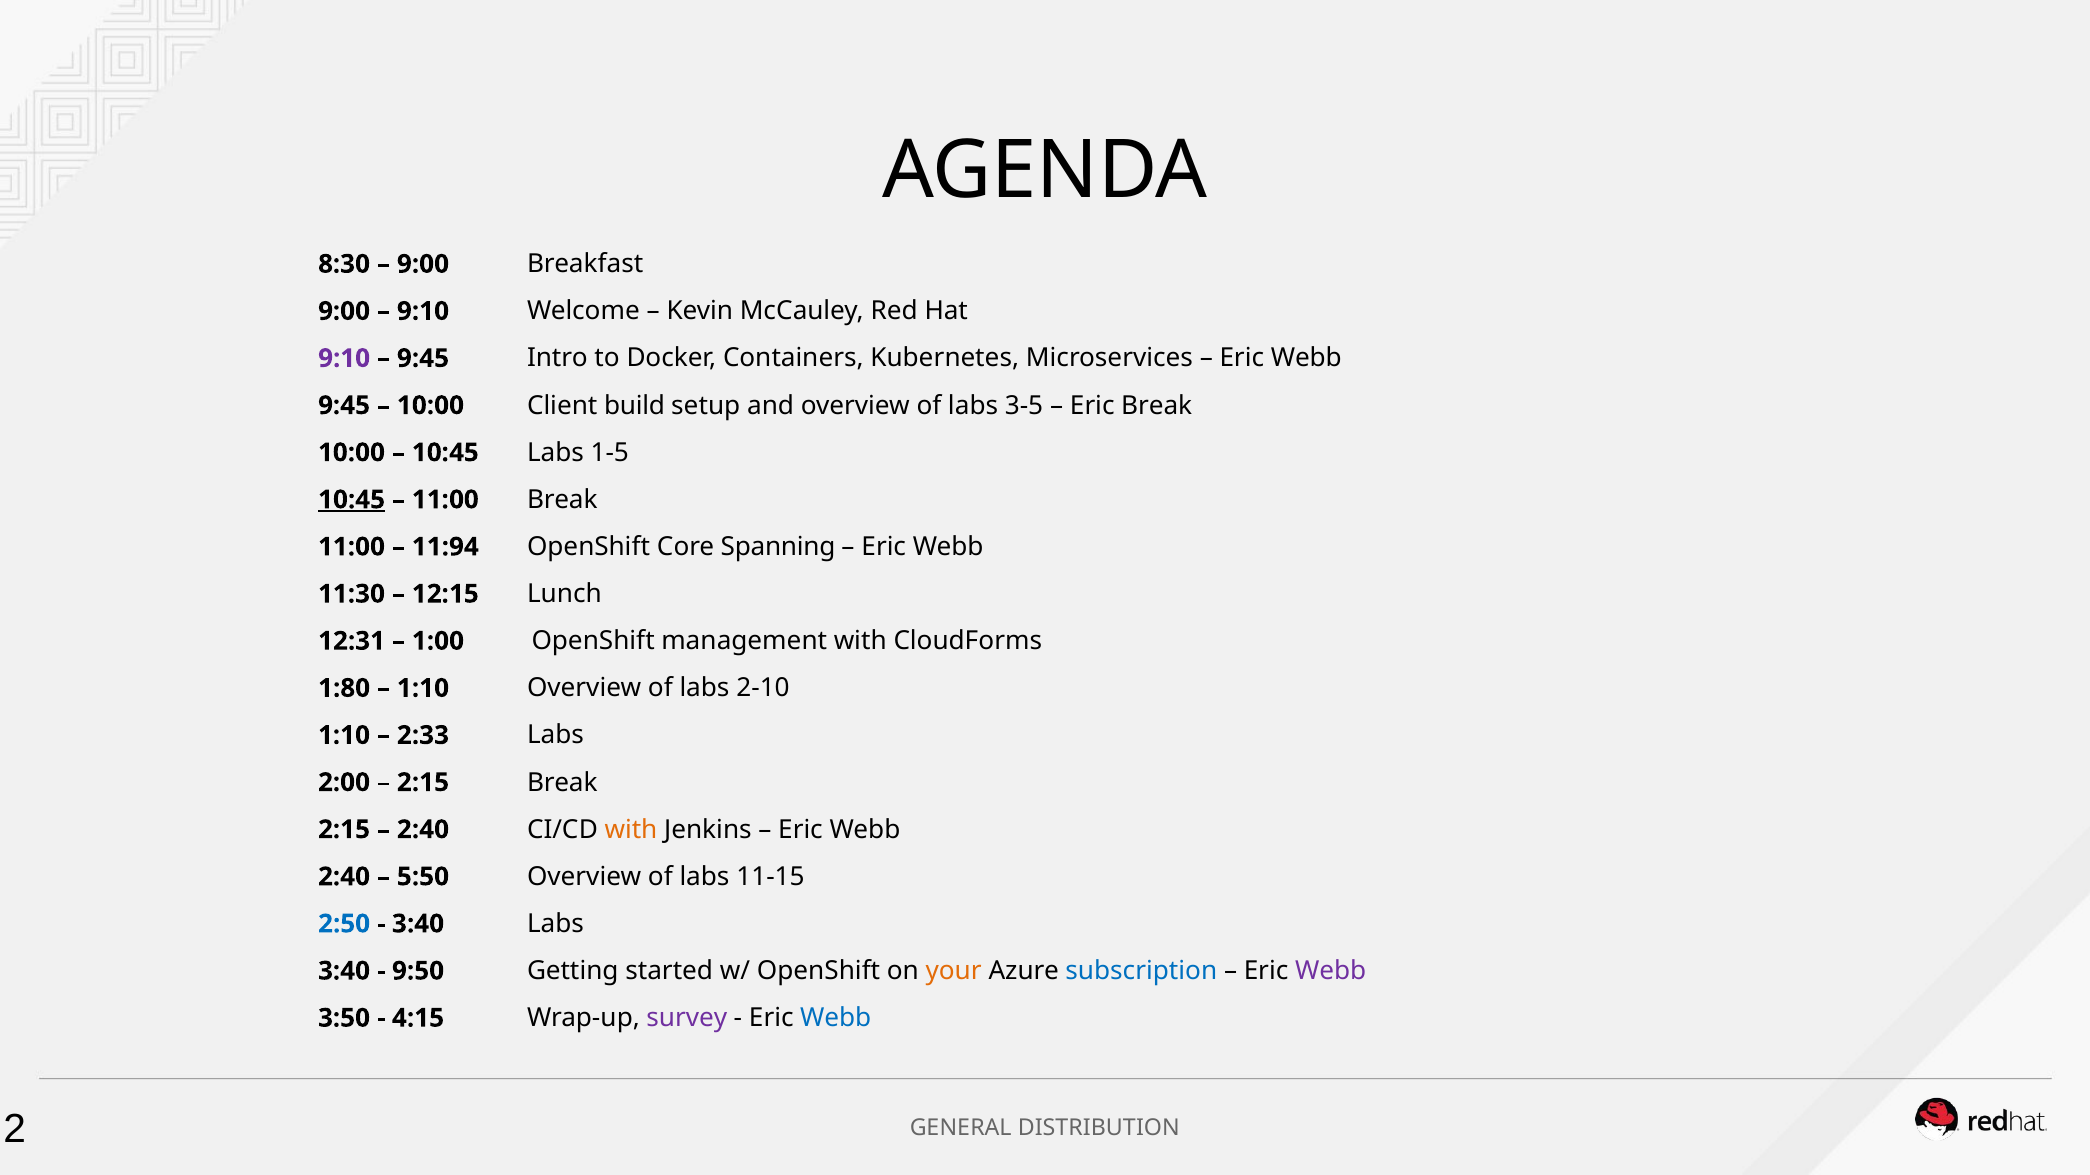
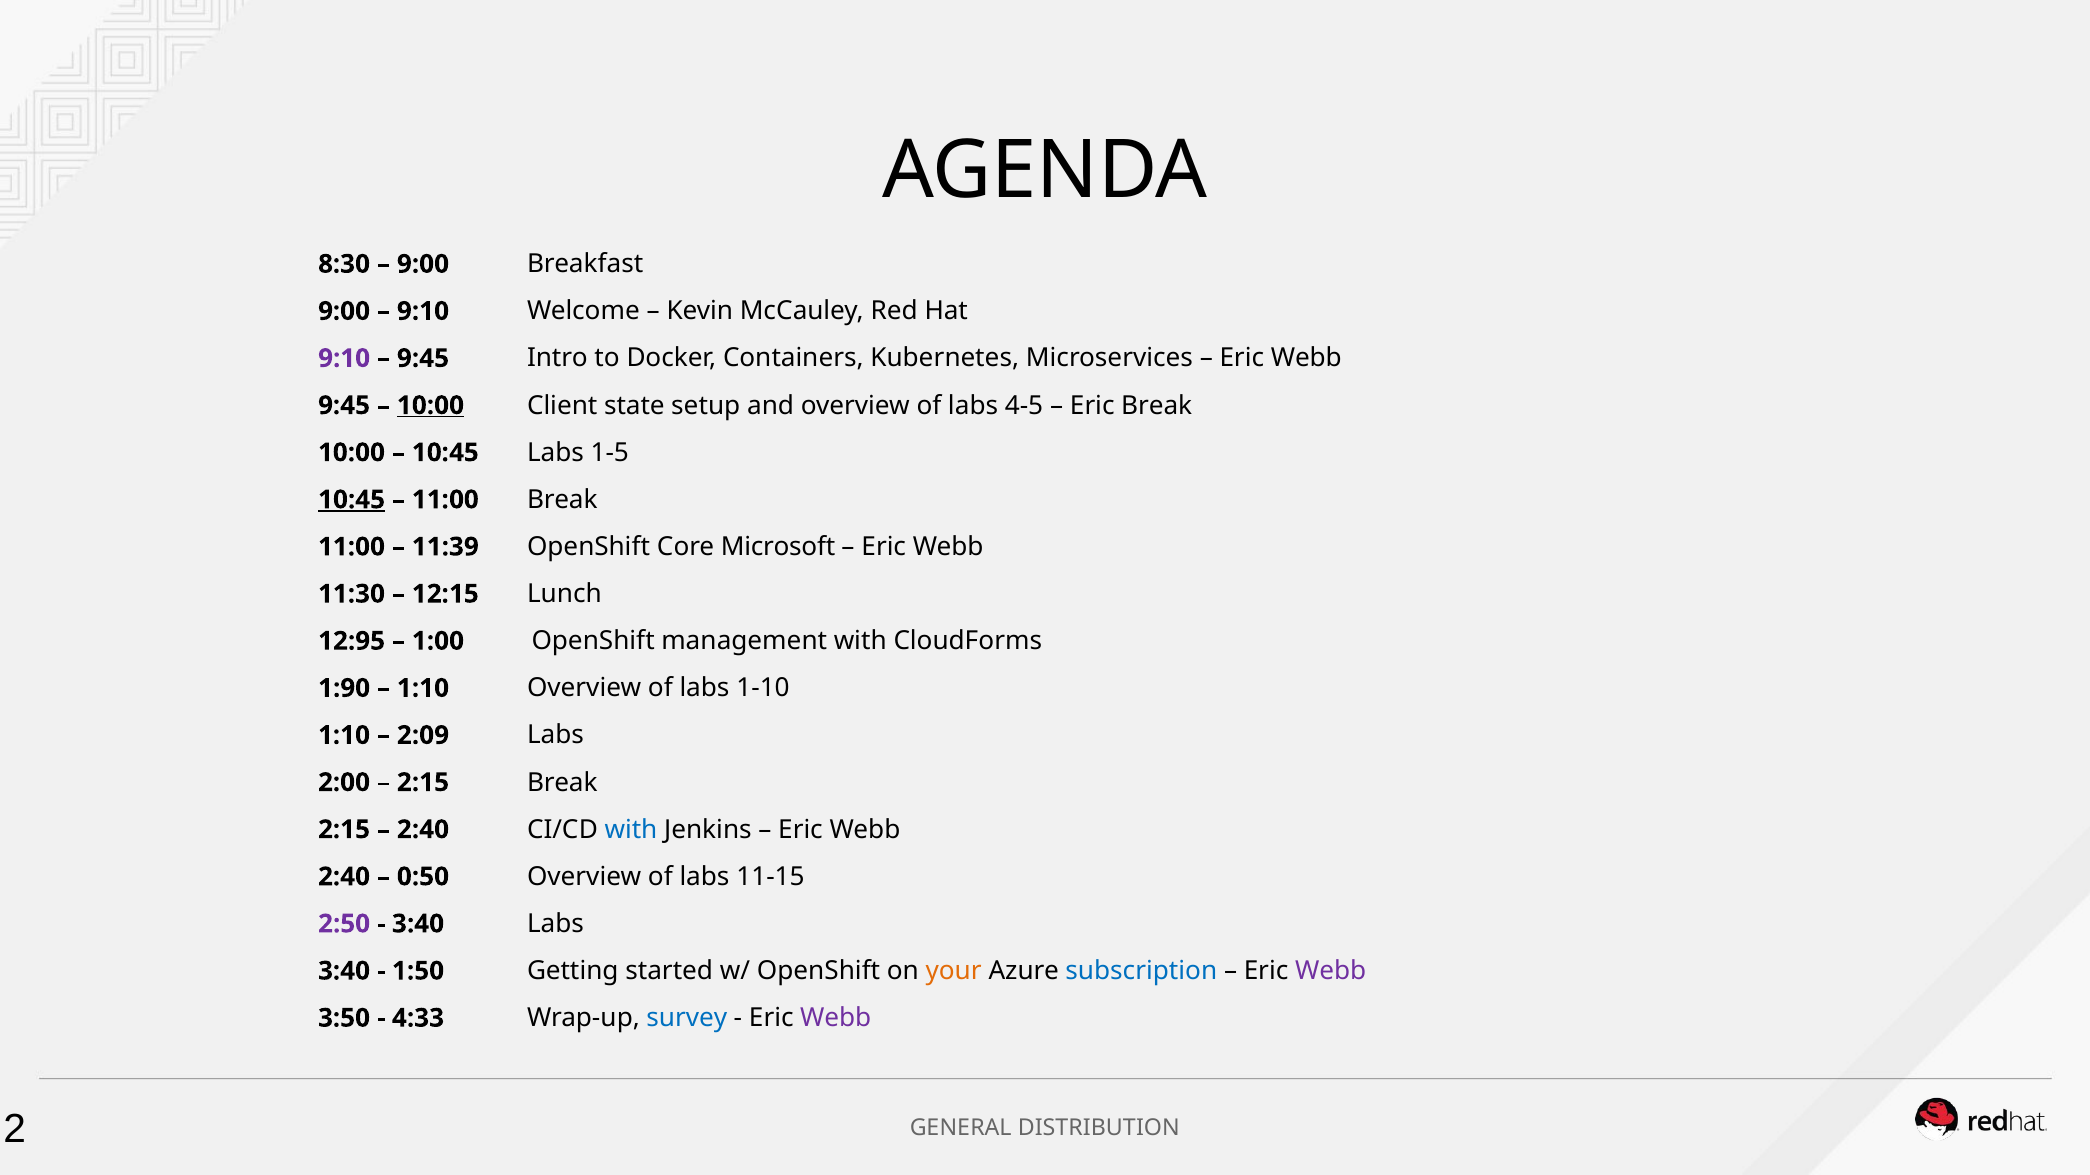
10:00 underline: none -> present (430, 406)
build: build -> state (634, 406)
3-5: 3-5 -> 4-5 (1024, 406)
11:94: 11:94 -> 11:39 (445, 547)
Spanning: Spanning -> Microsoft (778, 547)
12:31: 12:31 -> 12:95 (352, 641)
1:80: 1:80 -> 1:90 (344, 689)
2-10: 2-10 -> 1-10 (763, 689)
2:33: 2:33 -> 2:09 (423, 736)
with colour: orange -> blue (631, 830)
5:50: 5:50 -> 0:50 (423, 877)
2:50 colour: blue -> purple (344, 924)
9:50: 9:50 -> 1:50 (418, 971)
4:15: 4:15 -> 4:33 (418, 1019)
survey colour: purple -> blue (687, 1019)
Webb colour: blue -> purple (836, 1019)
